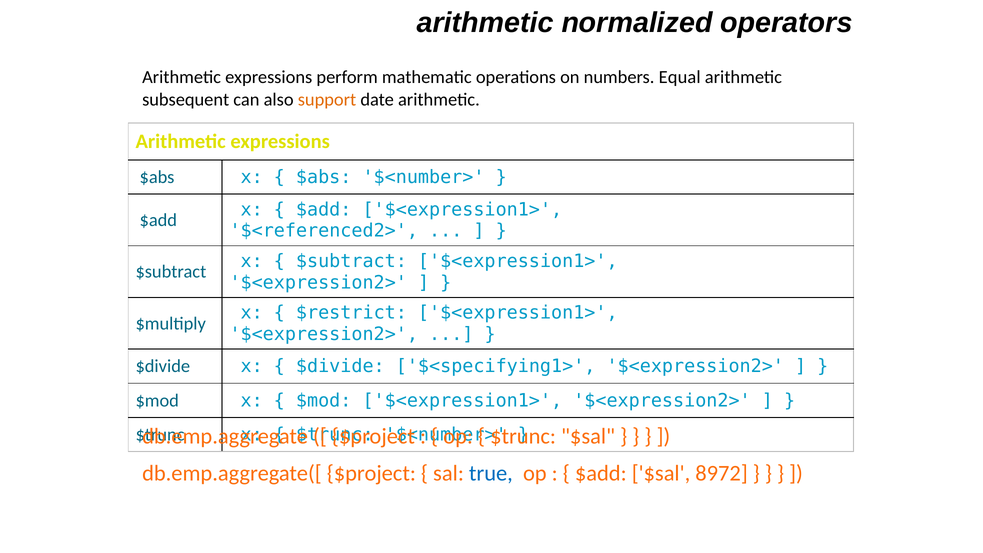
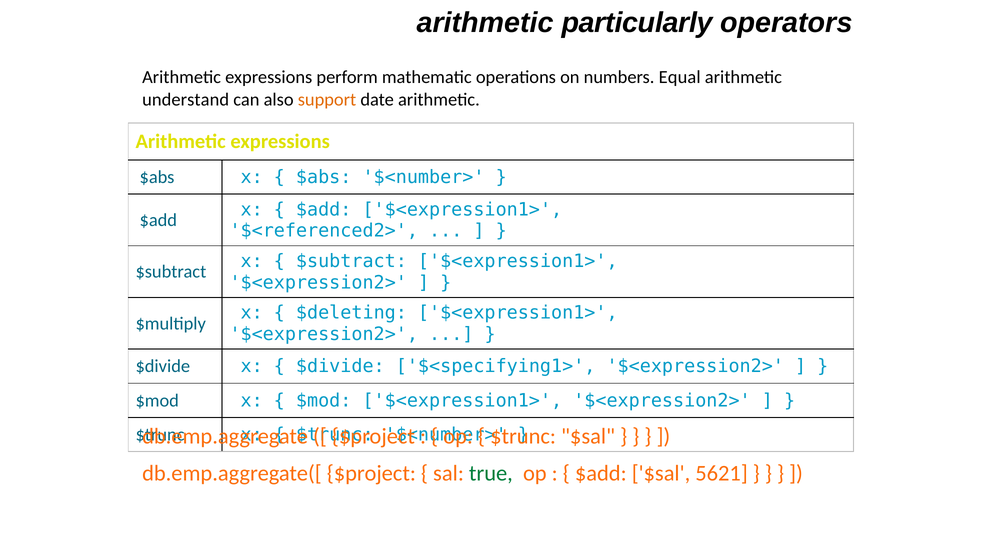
normalized: normalized -> particularly (637, 23)
subsequent: subsequent -> understand (186, 100)
$restrict: $restrict -> $deleting (351, 313)
true colour: blue -> green (491, 473)
8972: 8972 -> 5621 (722, 473)
